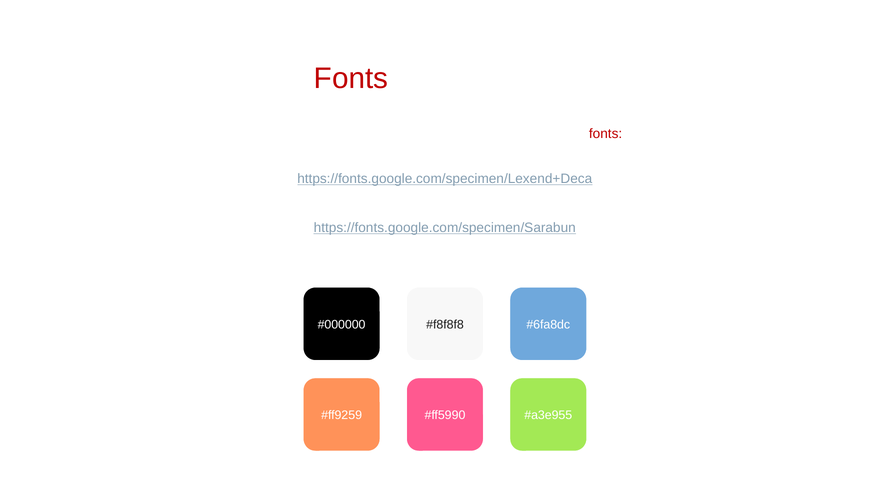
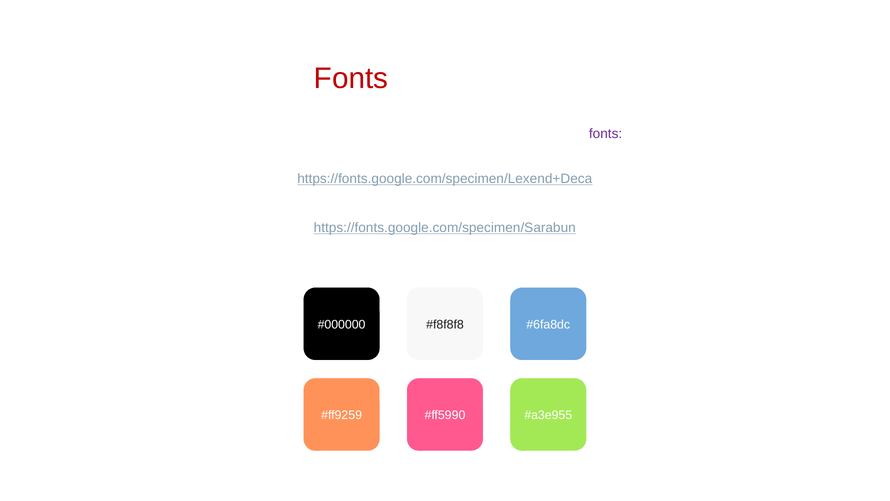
fonts colour: red -> purple (606, 134)
